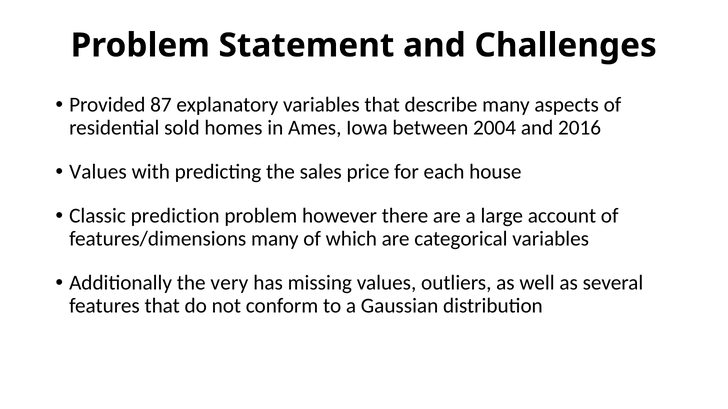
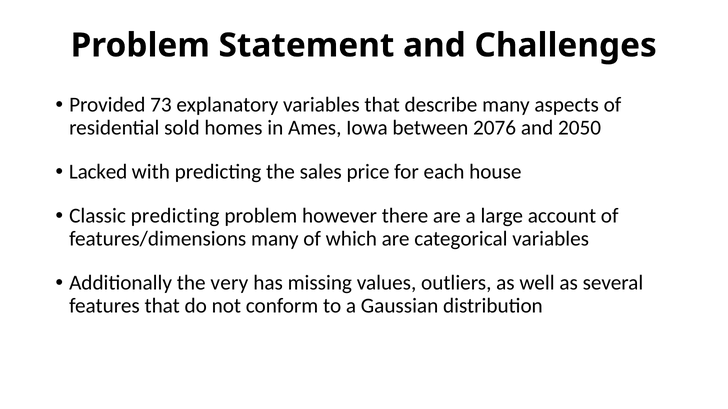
87: 87 -> 73 (161, 105)
2004: 2004 -> 2076 (495, 128)
2016: 2016 -> 2050 (580, 128)
Values: Values -> Lacked (98, 172)
Classic prediction: prediction -> predicting (175, 216)
